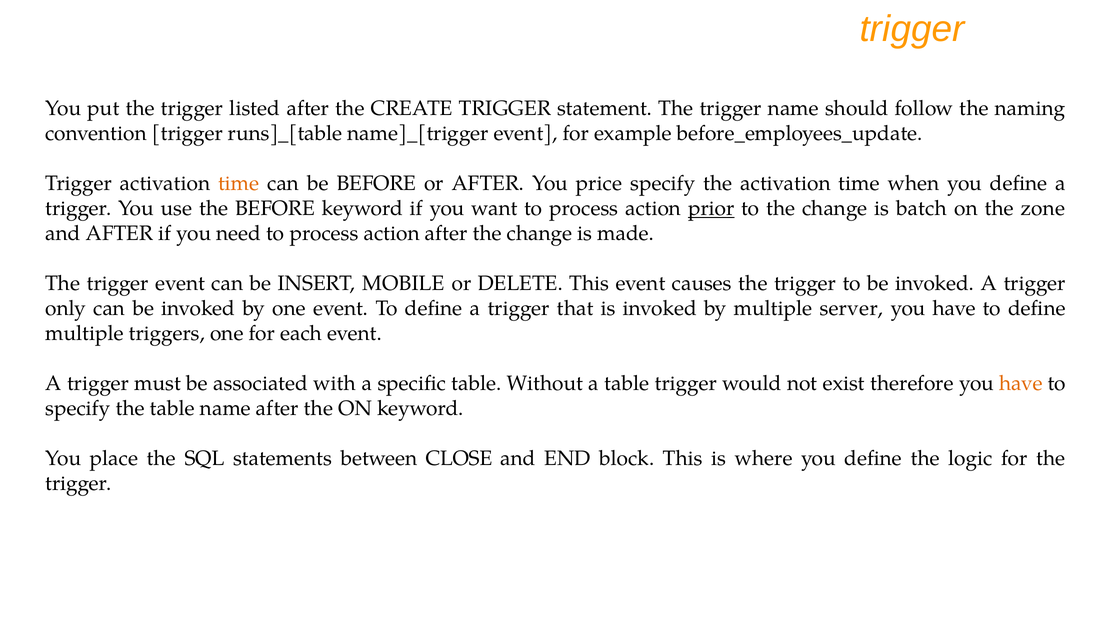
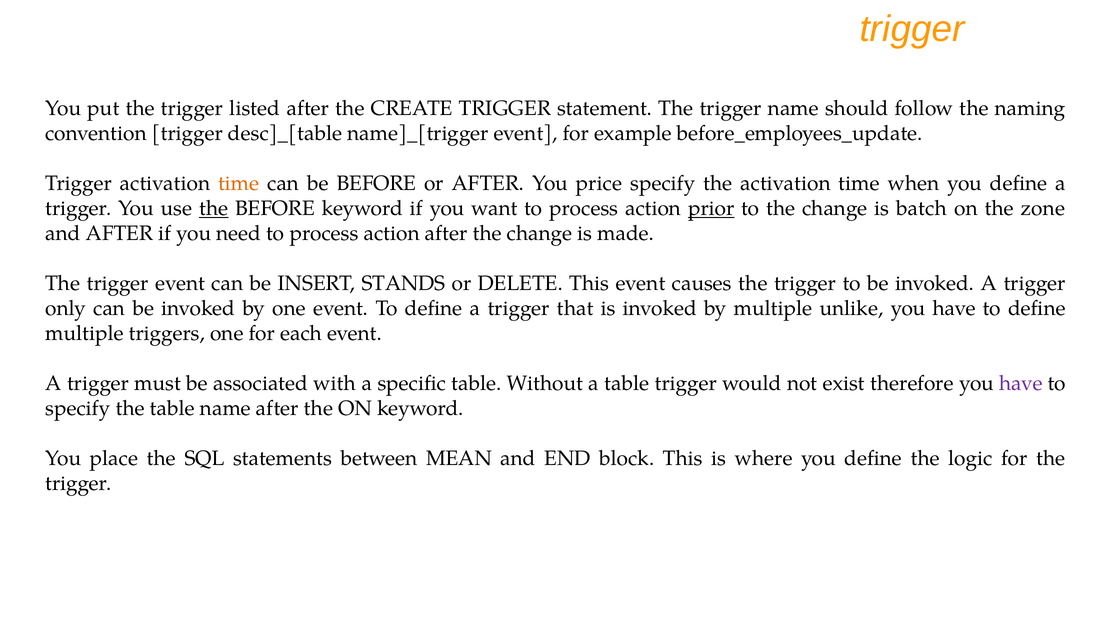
runs]_[table: runs]_[table -> desc]_[table (285, 134)
the underline: none -> present (214, 209)
MOBILE: MOBILE -> STANDS (403, 284)
server: server -> unlike (851, 309)
have colour: orange -> purple (1021, 384)
CLOSE: CLOSE -> MEAN (459, 459)
